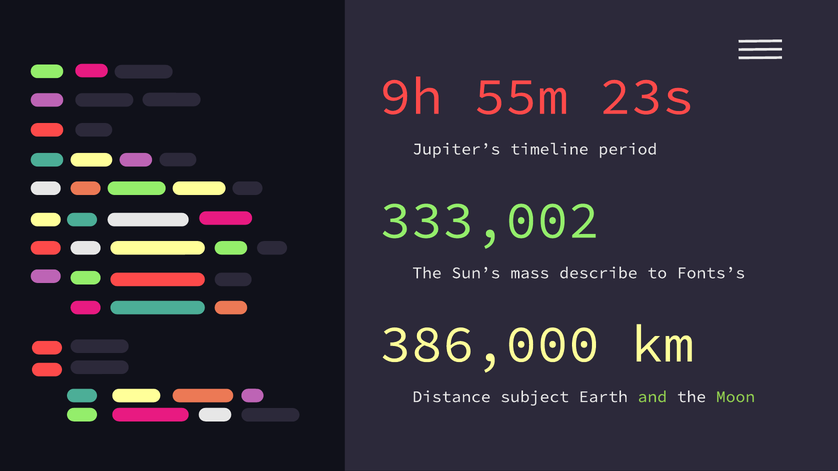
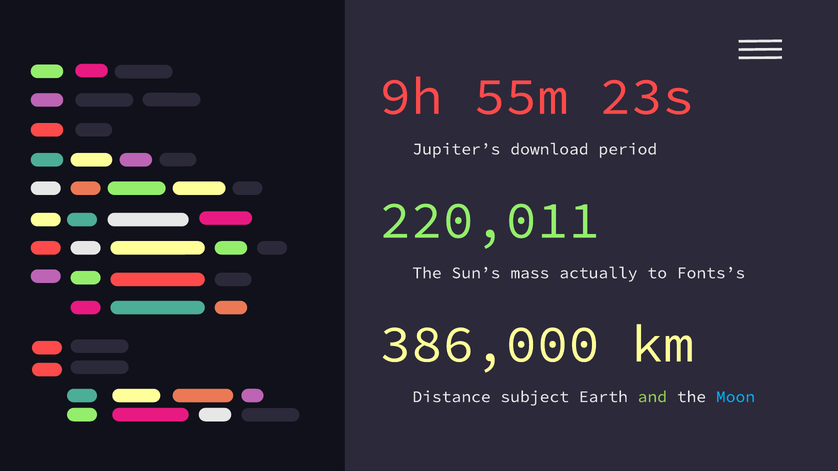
timeline: timeline -> download (549, 149)
333,002: 333,002 -> 220,011 (490, 221)
describe: describe -> actually (598, 273)
Moon colour: light green -> light blue (736, 397)
